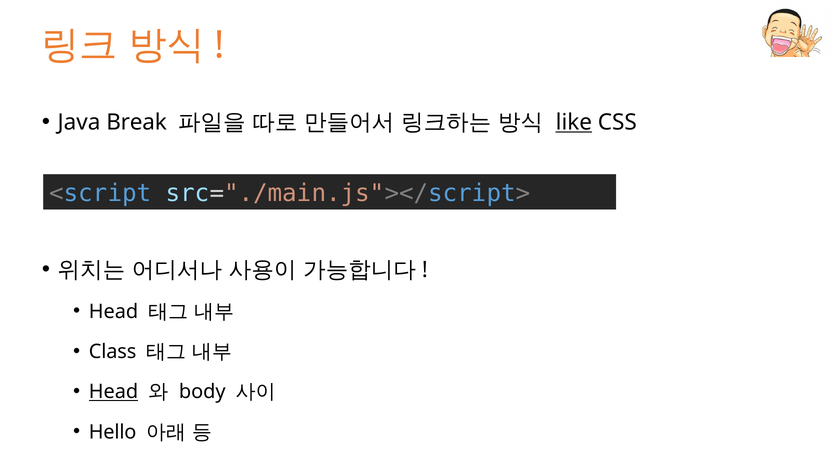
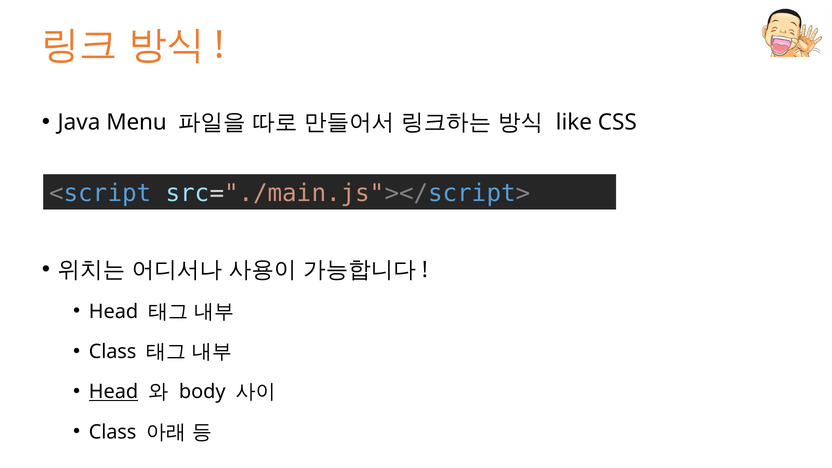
Break: Break -> Menu (137, 122)
like underline: present -> none (574, 122)
Hello: Hello -> Class (113, 432)
